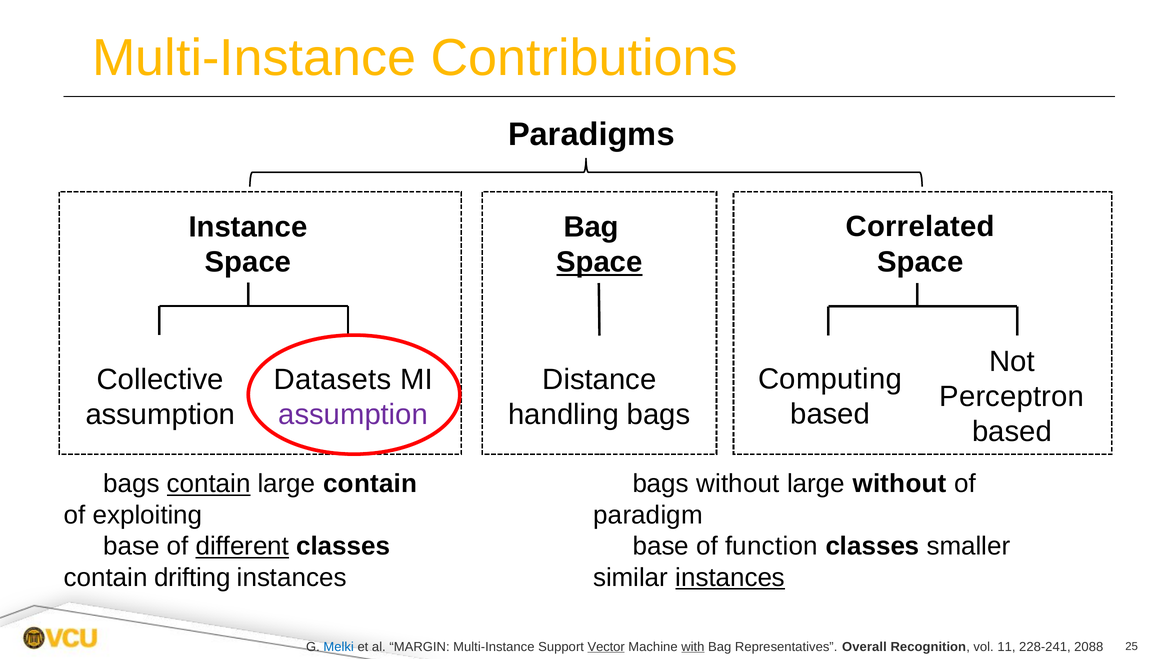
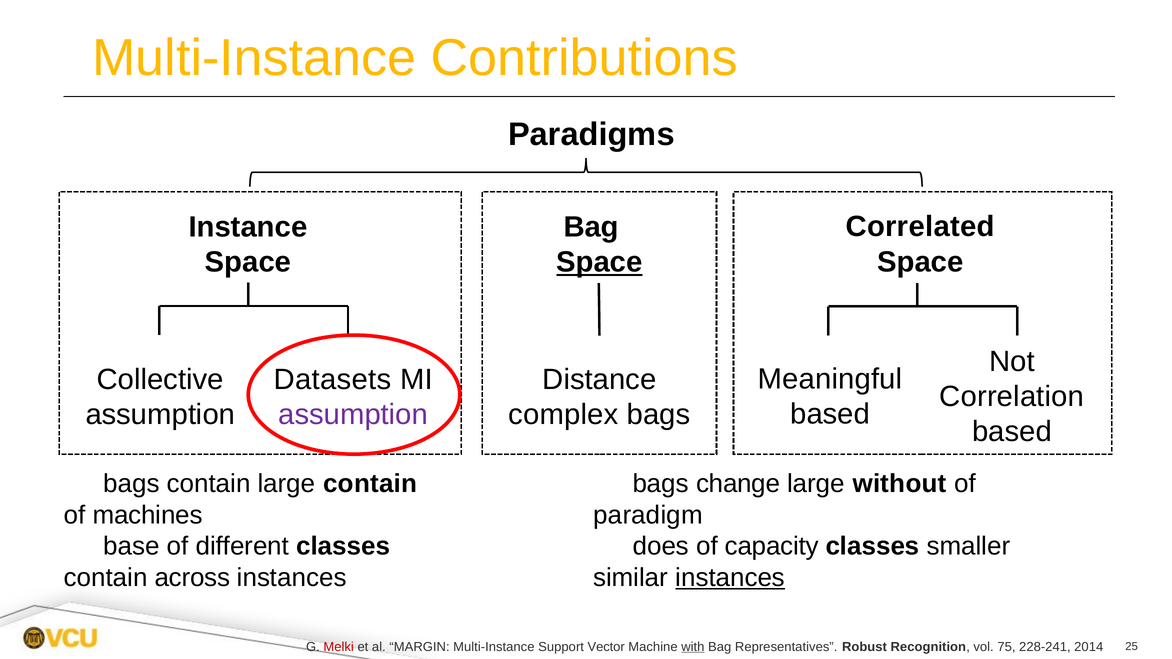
Computing: Computing -> Meaningful (830, 379)
Perceptron: Perceptron -> Correlation (1012, 397)
handling: handling -> complex (563, 415)
contain underline: present -> none (209, 484)
bags without: without -> change (738, 484)
exploiting: exploiting -> machines (148, 515)
different underline: present -> none (242, 547)
base: base -> does (661, 547)
function: function -> capacity (772, 547)
drifting: drifting -> across (192, 578)
Melki colour: blue -> red (339, 647)
Vector underline: present -> none (606, 647)
Overall: Overall -> Robust (864, 647)
11: 11 -> 75 (1006, 647)
2088: 2088 -> 2014 (1089, 647)
